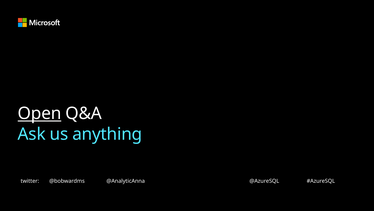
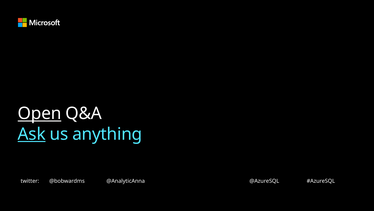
Ask underline: none -> present (32, 134)
